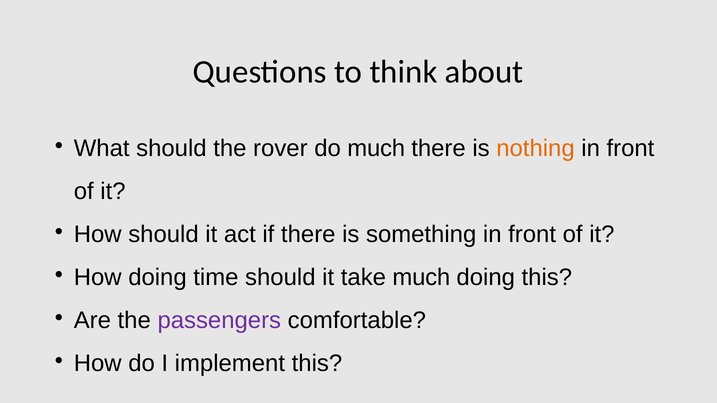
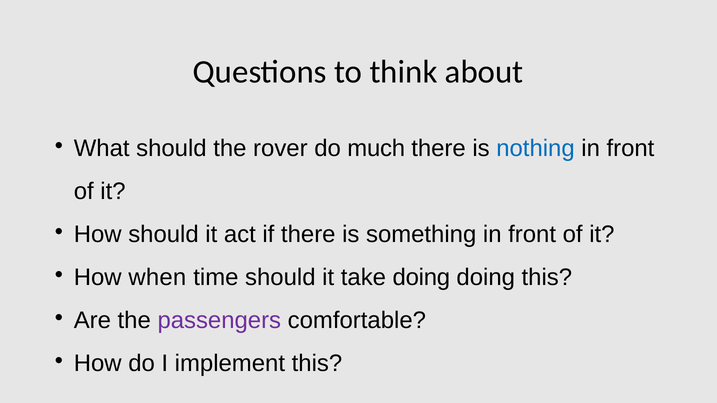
nothing colour: orange -> blue (535, 149)
How doing: doing -> when (157, 278)
take much: much -> doing (421, 278)
